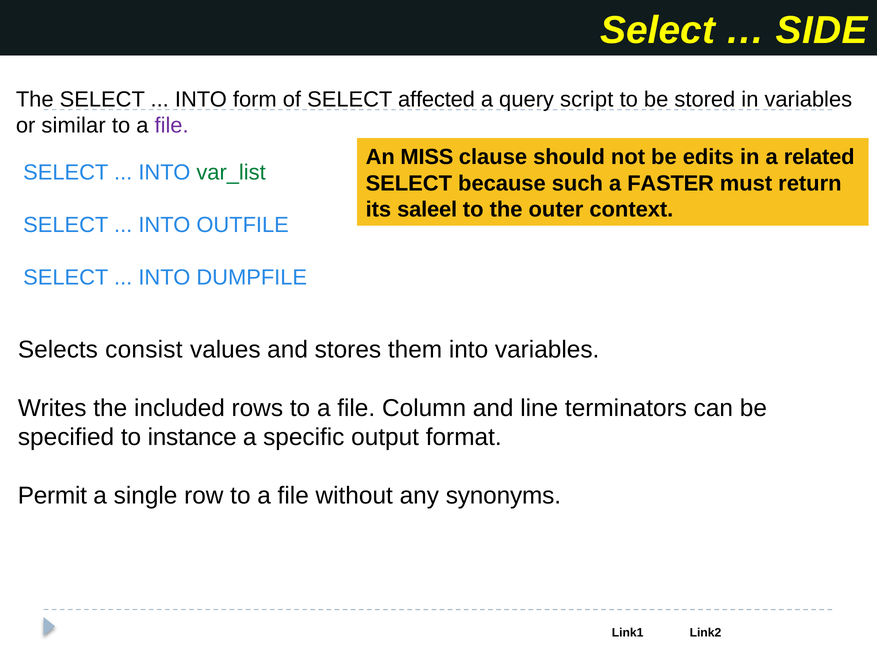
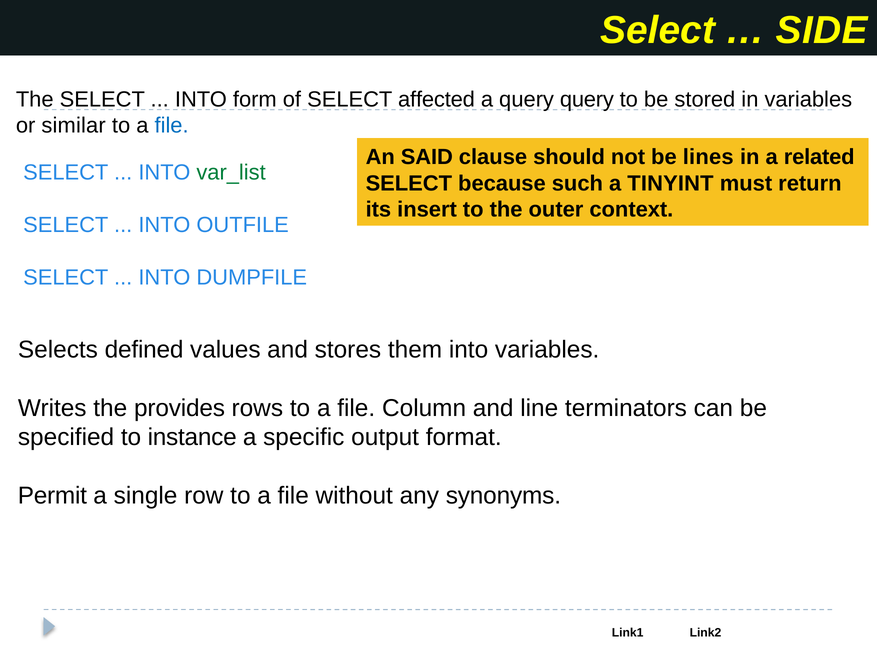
query script: script -> query (587, 99)
file colour: purple -> blue (172, 126)
MISS: MISS -> SAID (427, 157)
edits: edits -> lines (708, 157)
FASTER: FASTER -> TINYINT (670, 183)
saleel: saleel -> insert (427, 210)
consist: consist -> defined (144, 350)
included: included -> provides (180, 408)
